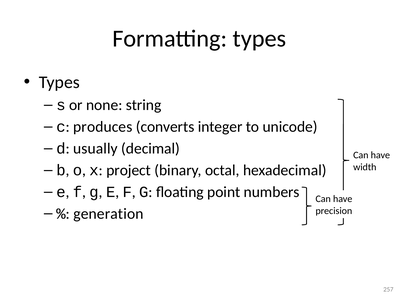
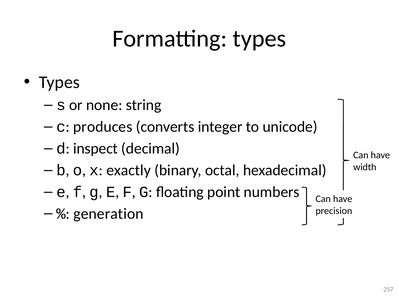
usually: usually -> inspect (96, 149)
project: project -> exactly (129, 170)
